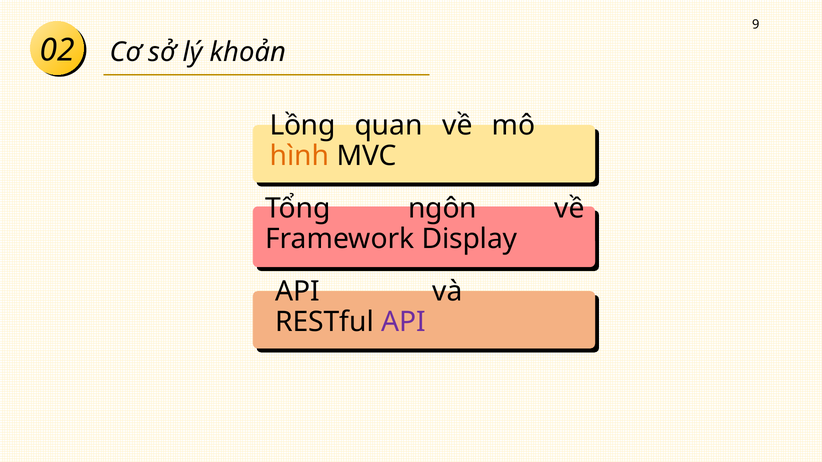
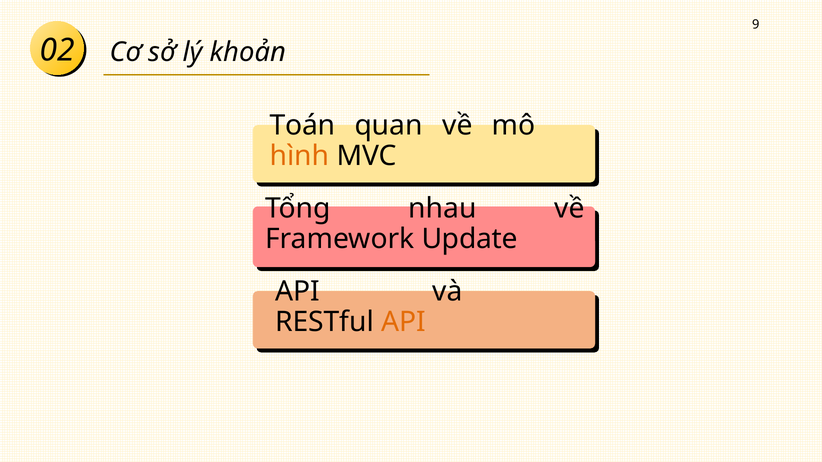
Lồng: Lồng -> Toán (302, 125)
ngôn: ngôn -> nhau (442, 209)
Display: Display -> Update (470, 239)
API colour: purple -> orange (404, 322)
